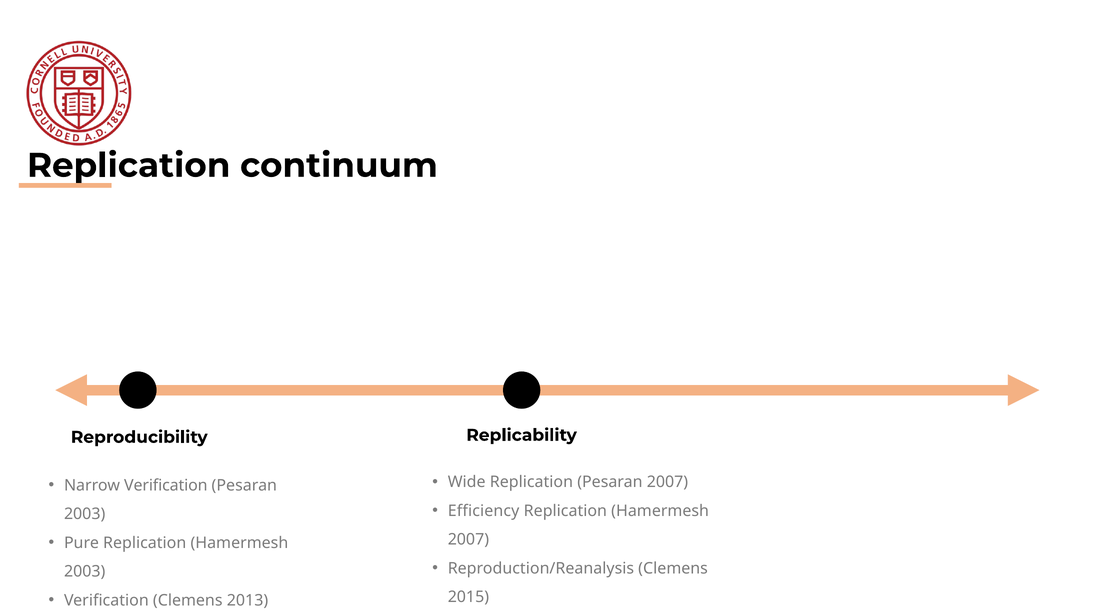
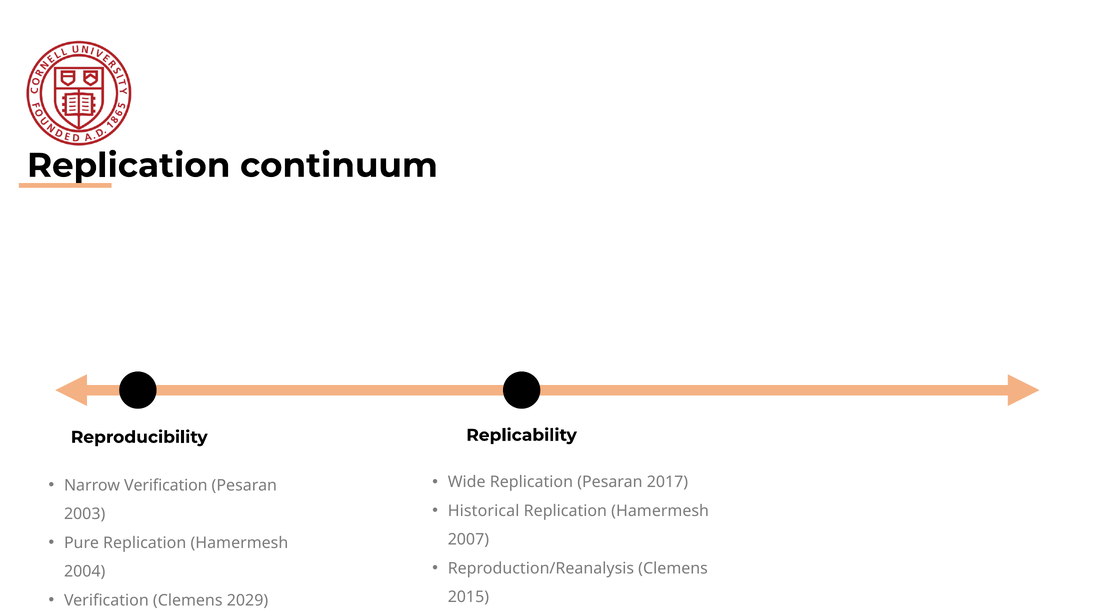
Pesaran 2007: 2007 -> 2017 (667, 483)
Efficiency: Efficiency -> Historical (484, 511)
2003: 2003 -> 2004 (85, 572)
2013: 2013 -> 2029 (247, 601)
